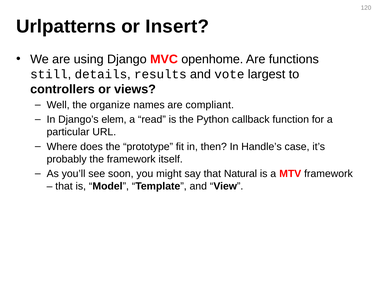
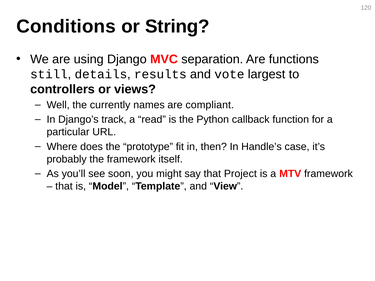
Urlpatterns: Urlpatterns -> Conditions (66, 27)
Insert: Insert -> String (177, 27)
openhome: openhome -> separation (212, 59)
organize: organize -> currently (110, 105)
elem: elem -> track (114, 120)
Natural: Natural -> Project (240, 174)
